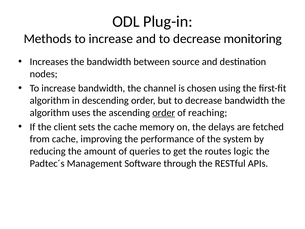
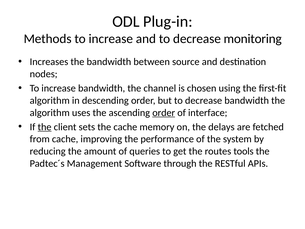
reaching: reaching -> interface (208, 113)
the underline: none -> present (45, 127)
logic: logic -> tools (244, 151)
